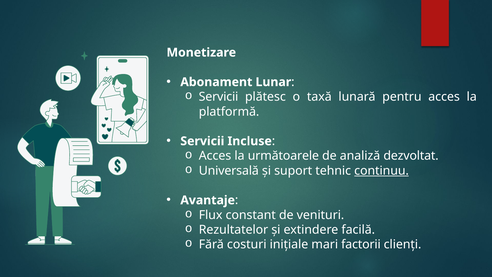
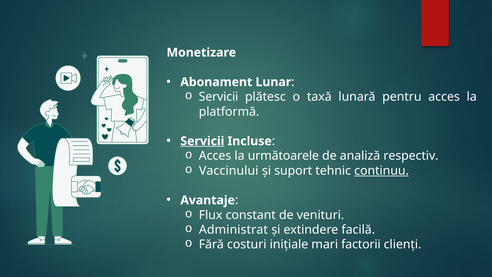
Servicii underline: none -> present (202, 141)
dezvoltat: dezvoltat -> respectiv (411, 156)
Universală: Universală -> Vaccinului (229, 171)
Rezultatelor: Rezultatelor -> Administrat (233, 230)
